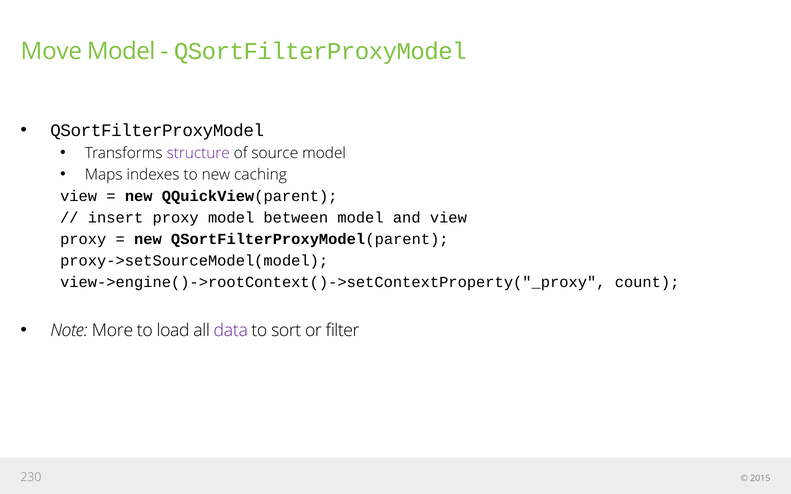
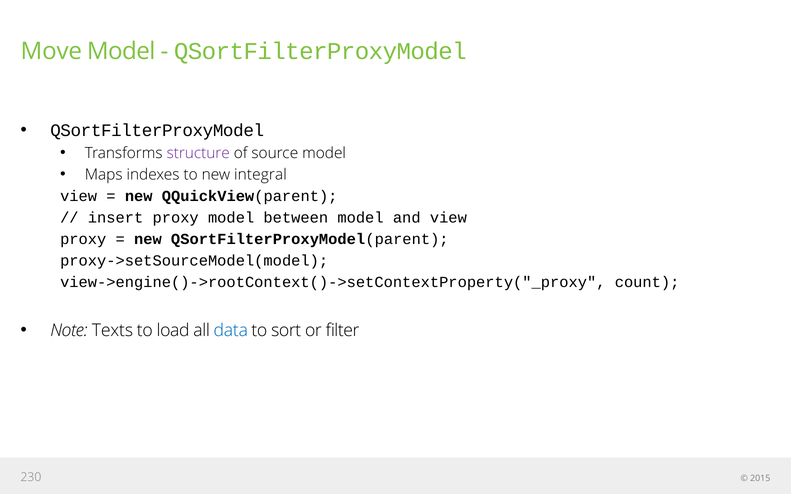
caching: caching -> integral (260, 175)
More: More -> Texts (112, 331)
data colour: purple -> blue (231, 331)
